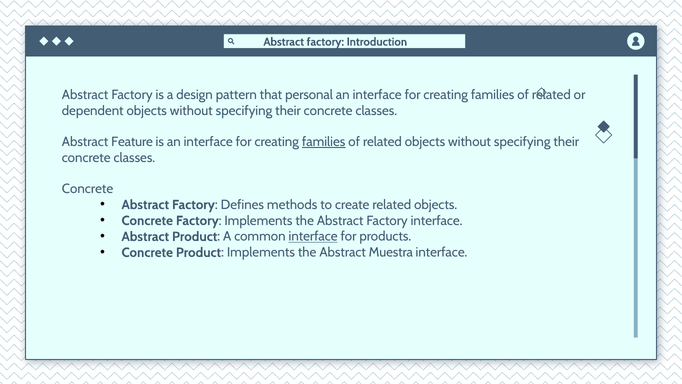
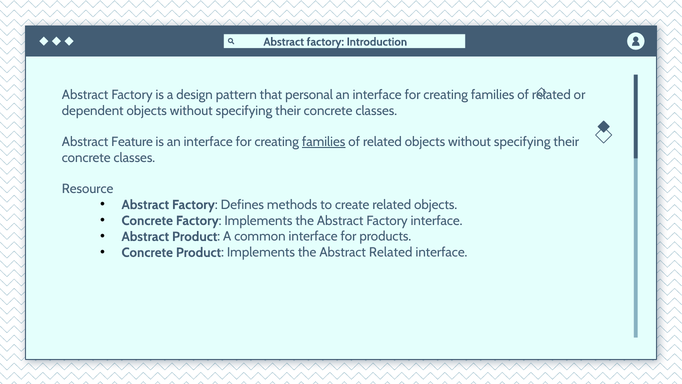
Concrete: Concrete -> Resource (88, 189)
interface underline: present -> none (313, 236)
Abstract Muestra: Muestra -> Related (391, 252)
